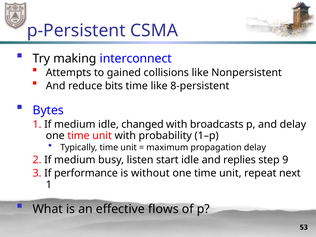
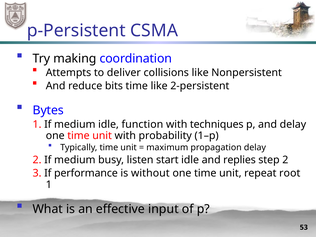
interconnect: interconnect -> coordination (136, 59)
gained: gained -> deliver (124, 73)
8-persistent: 8-persistent -> 2-persistent (200, 86)
changed: changed -> function (142, 124)
broadcasts: broadcasts -> techniques (217, 124)
step 9: 9 -> 2 (285, 160)
next: next -> root (290, 173)
flows: flows -> input (163, 209)
